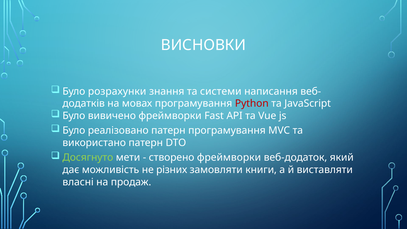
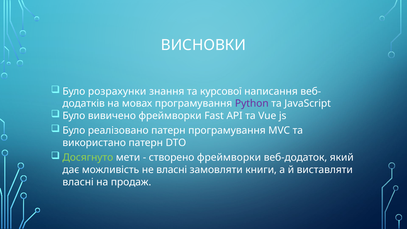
системи: системи -> курсової (221, 91)
Python colour: red -> purple (252, 104)
не різних: різних -> власні (172, 170)
